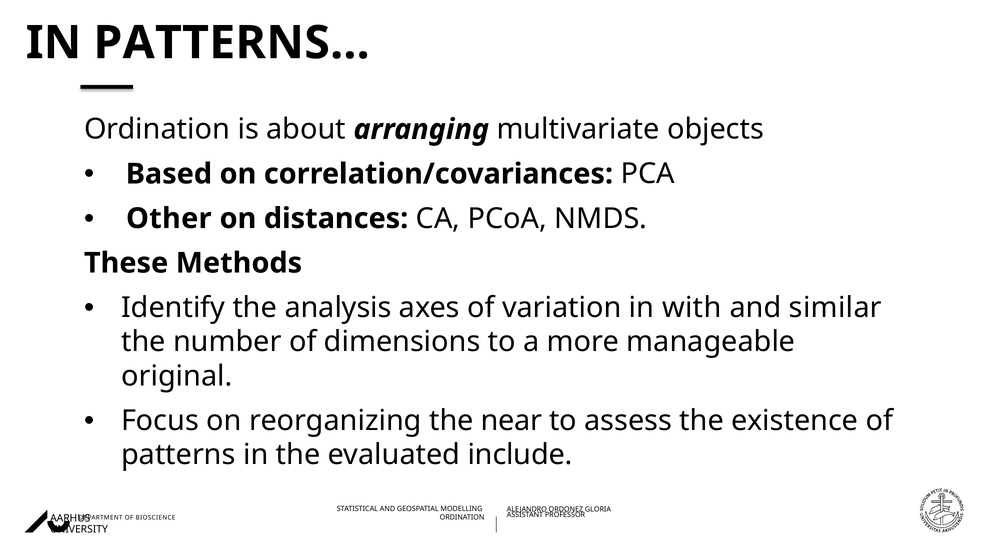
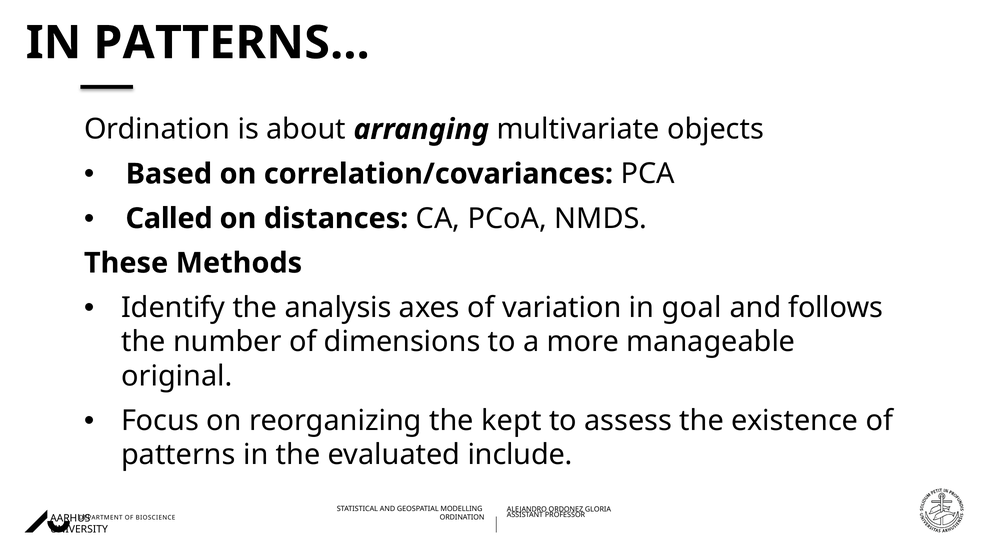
Other: Other -> Called (169, 219)
with: with -> goal (692, 308)
similar: similar -> follows (836, 308)
near: near -> kept (511, 421)
